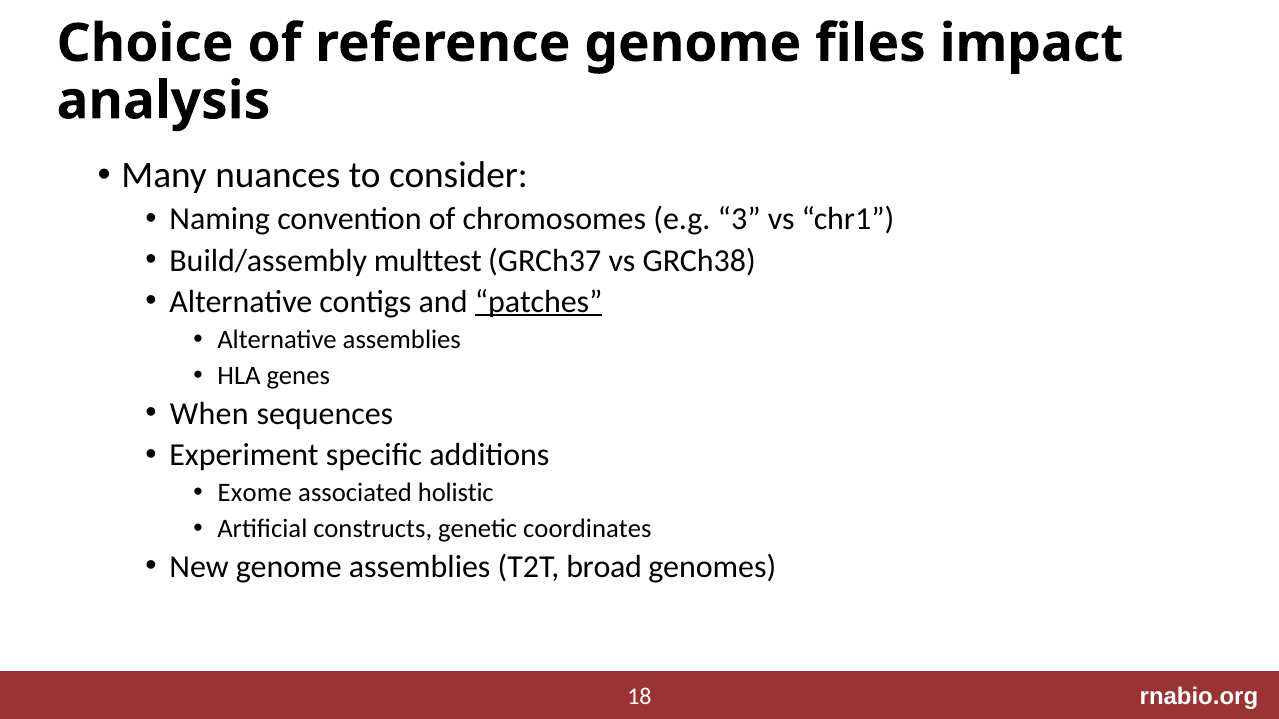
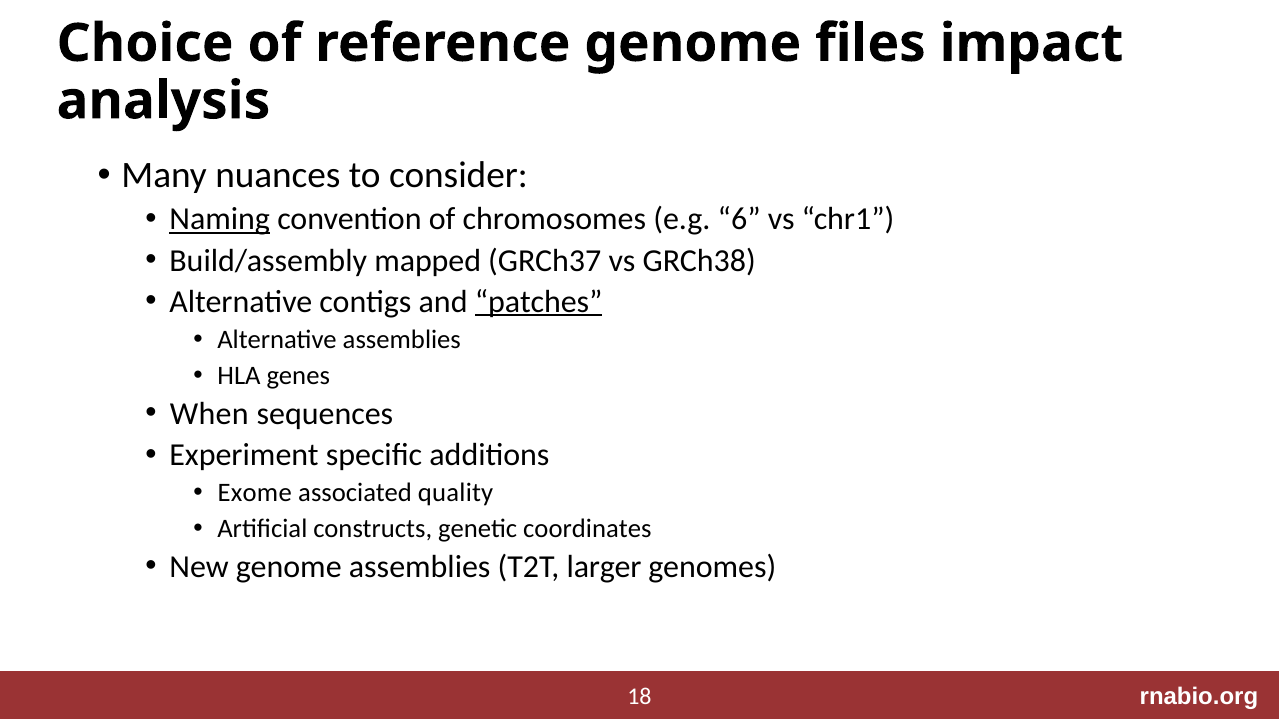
Naming underline: none -> present (220, 220)
3: 3 -> 6 (739, 220)
multtest: multtest -> mapped (428, 261)
holistic: holistic -> quality (456, 493)
broad: broad -> larger (604, 567)
